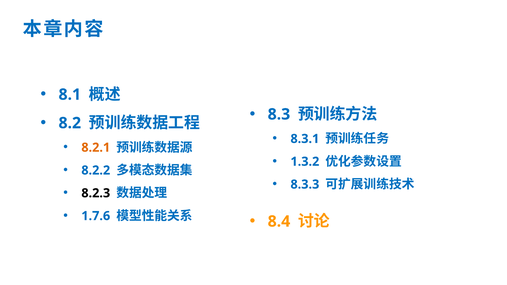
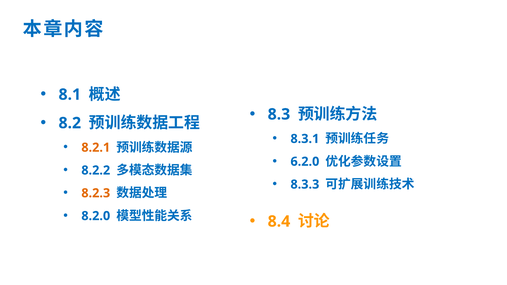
1.3.2: 1.3.2 -> 6.2.0 (305, 162)
8.2.3 colour: black -> orange (96, 193)
1.7.6: 1.7.6 -> 8.2.0 (96, 216)
